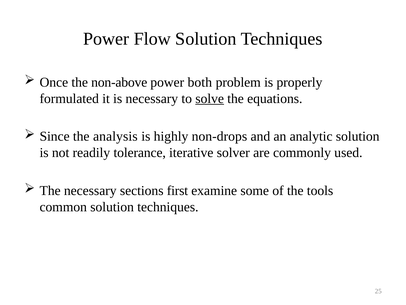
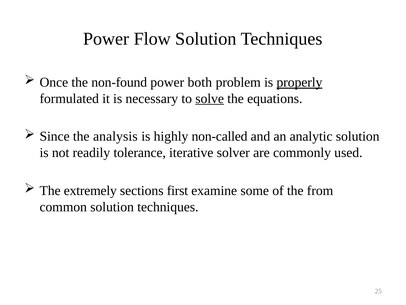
non-above: non-above -> non-found (119, 82)
properly underline: none -> present (299, 82)
non-drops: non-drops -> non-called (220, 136)
The necessary: necessary -> extremely (90, 190)
tools: tools -> from (320, 190)
